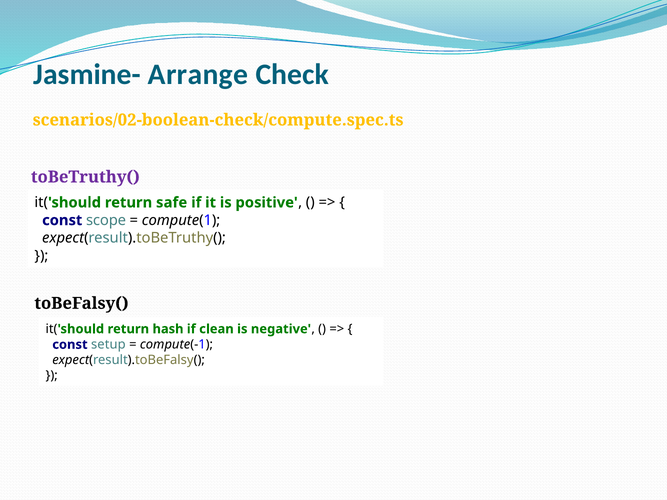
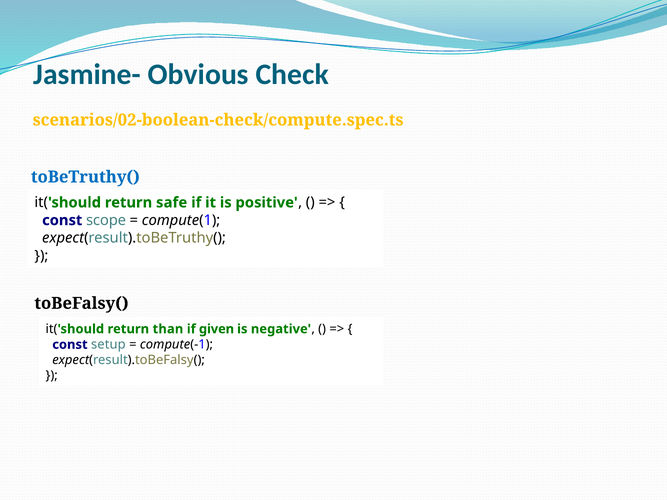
Arrange: Arrange -> Obvious (198, 74)
toBeTruthy( colour: purple -> blue (85, 177)
hash: hash -> than (168, 329)
clean: clean -> given (217, 329)
